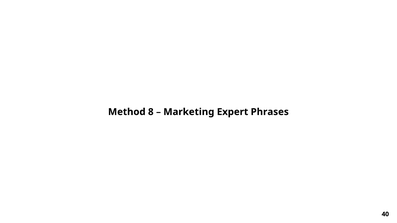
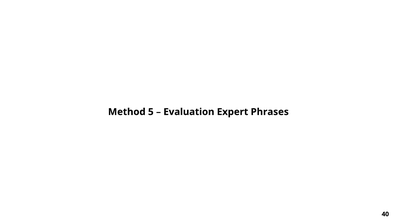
8: 8 -> 5 (151, 112)
Marketing: Marketing -> Evaluation (189, 112)
